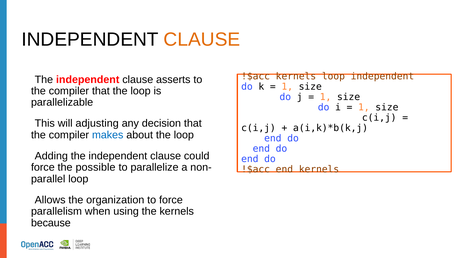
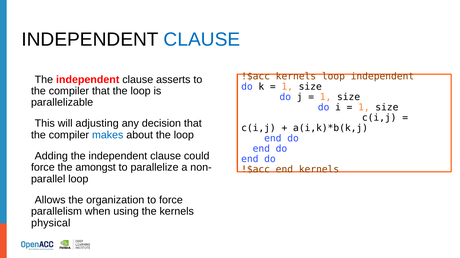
CLAUSE colour: orange -> blue (202, 40)
possible: possible -> amongst (96, 168)
because: because -> physical (51, 223)
